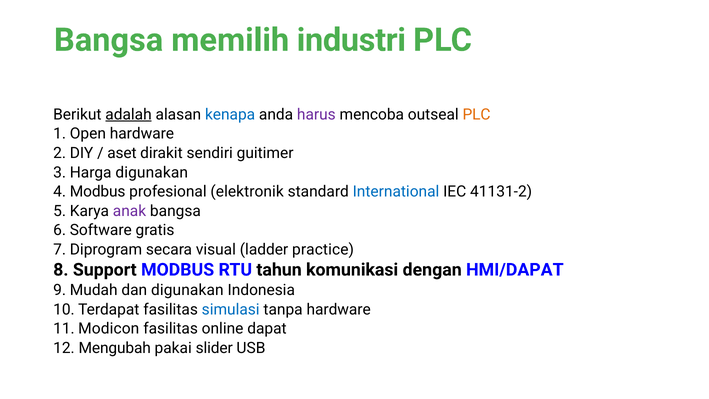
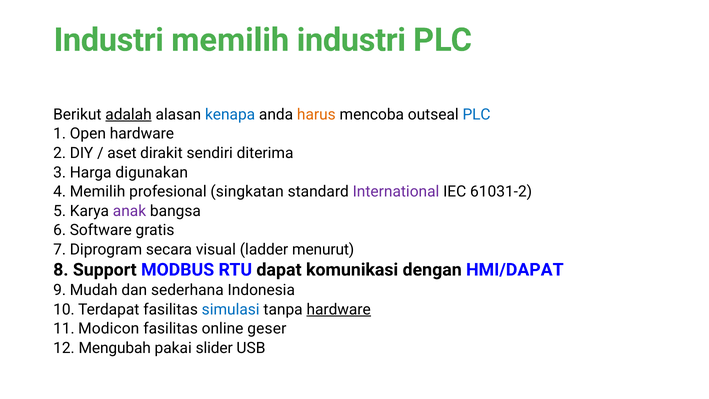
Bangsa: Bangsa -> Industri (109, 40)
harus colour: purple -> orange (316, 114)
PLC colour: orange -> blue (477, 114)
guitimer: guitimer -> diterima (265, 153)
4 Modbus: Modbus -> Memilih (98, 192)
elektronik: elektronik -> singkatan (247, 192)
International colour: blue -> purple (396, 192)
41131-2: 41131-2 -> 61031-2 (501, 192)
practice: practice -> menurut (323, 250)
tahun: tahun -> dapat (279, 270)
dan digunakan: digunakan -> sederhana (187, 290)
hardware underline: none -> present (339, 309)
dapat: dapat -> geser (267, 329)
